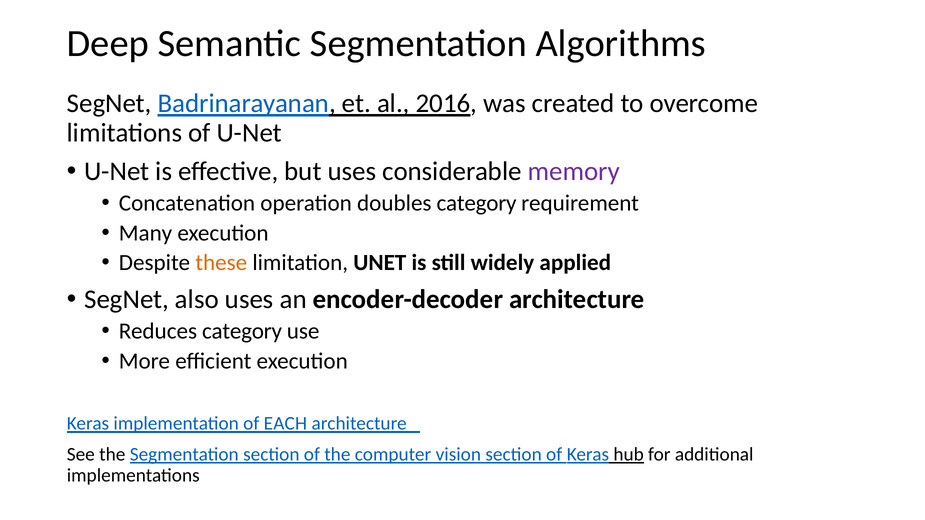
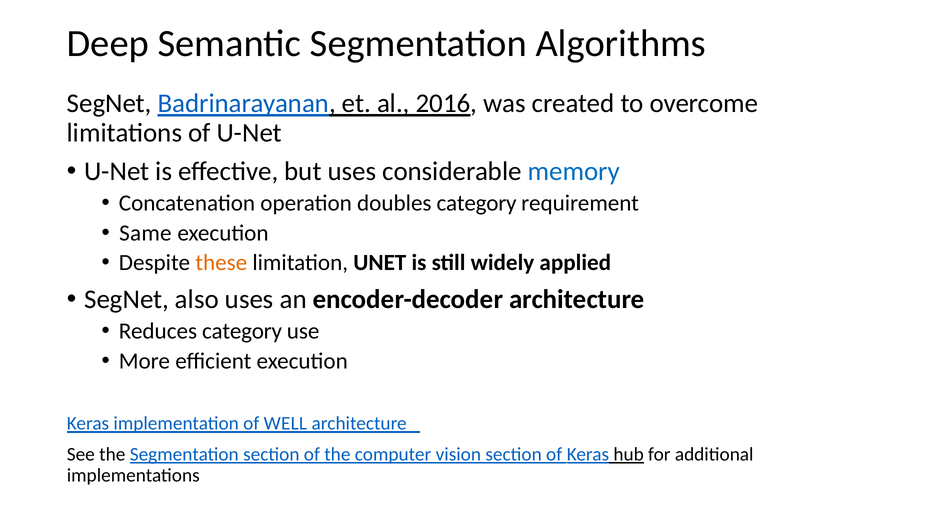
memory colour: purple -> blue (574, 172)
Many: Many -> Same (145, 233)
EACH: EACH -> WELL (285, 424)
